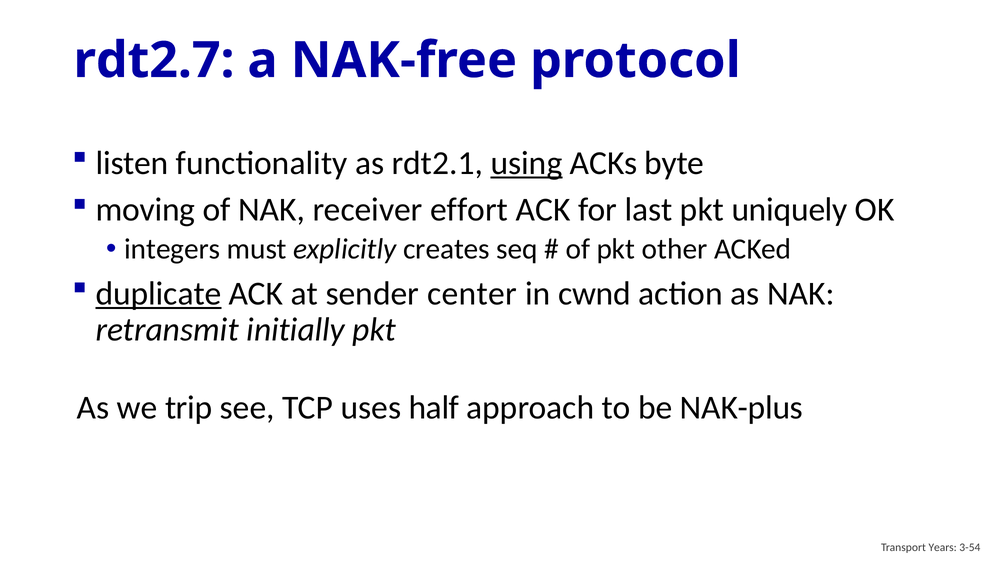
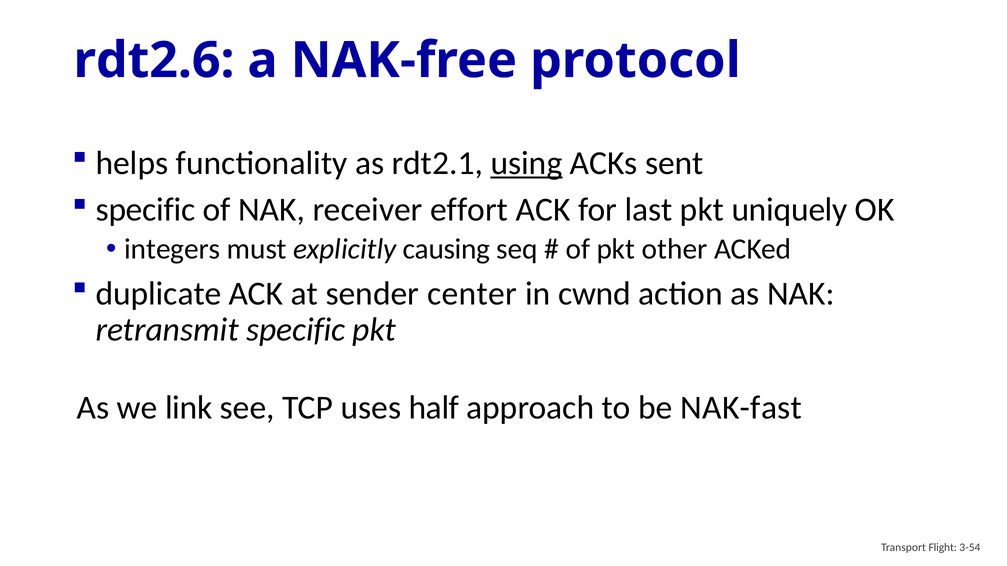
rdt2.7: rdt2.7 -> rdt2.6 (154, 61)
listen: listen -> helps (132, 163)
byte: byte -> sent (674, 163)
moving: moving -> specific (145, 210)
creates: creates -> causing (447, 249)
duplicate underline: present -> none (159, 294)
retransmit initially: initially -> specific (296, 330)
trip: trip -> link (189, 408)
NAK-plus: NAK-plus -> NAK-fast (741, 408)
Years: Years -> Flight (943, 548)
